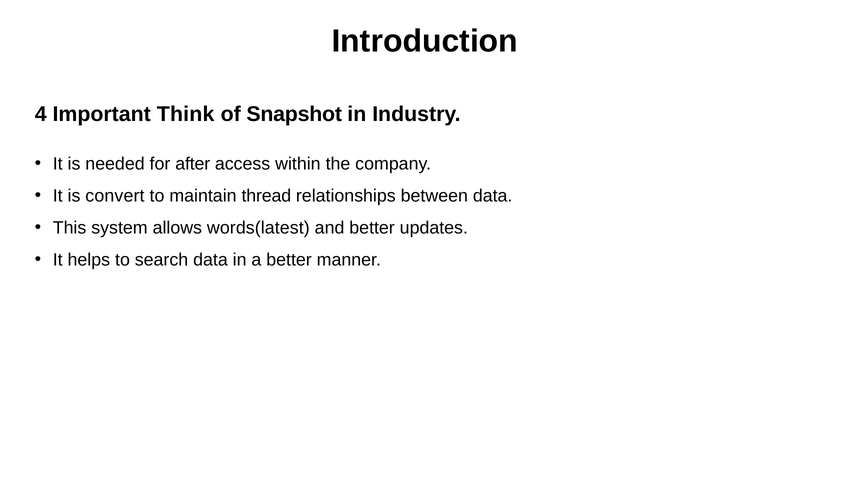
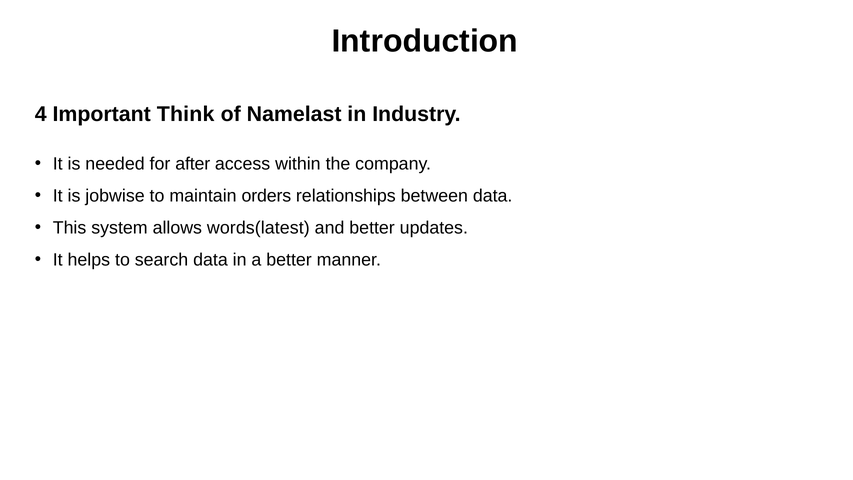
Snapshot: Snapshot -> Namelast (294, 114)
convert: convert -> jobwise (115, 196)
thread: thread -> orders (266, 196)
